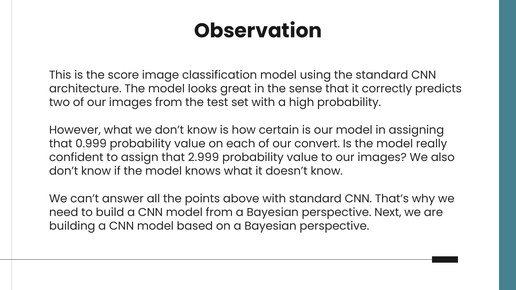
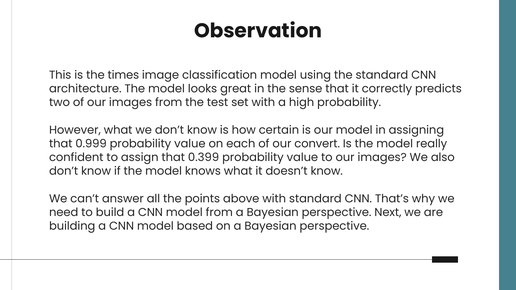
score: score -> times (123, 75)
2.999: 2.999 -> 0.399 (204, 158)
